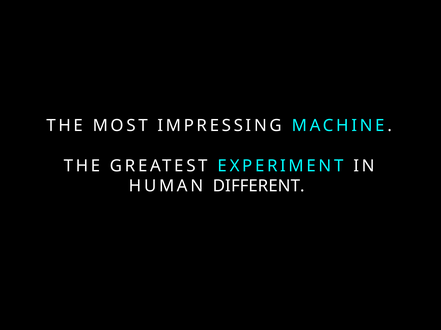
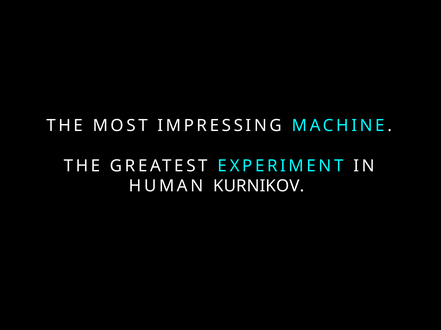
DIFFERENT: DIFFERENT -> KURNIKOV (259, 186)
